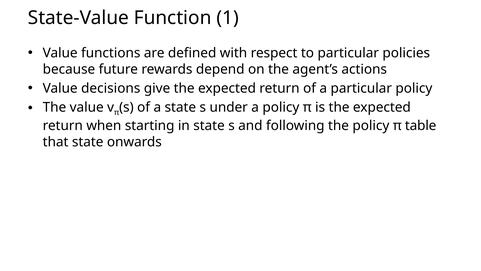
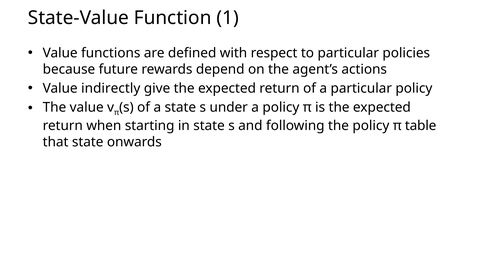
decisions: decisions -> indirectly (111, 88)
